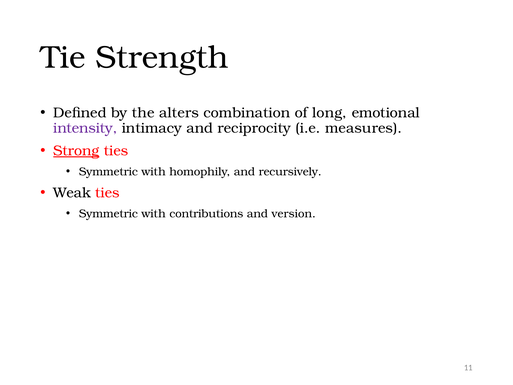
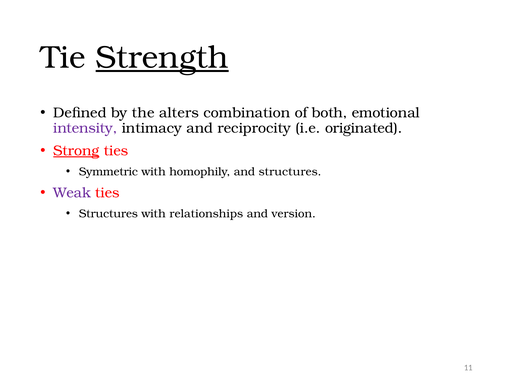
Strength underline: none -> present (162, 57)
long: long -> both (330, 113)
measures: measures -> originated (364, 128)
and recursively: recursively -> structures (290, 172)
Weak colour: black -> purple (72, 193)
Symmetric: Symmetric -> Structures (108, 213)
contributions: contributions -> relationships (206, 213)
